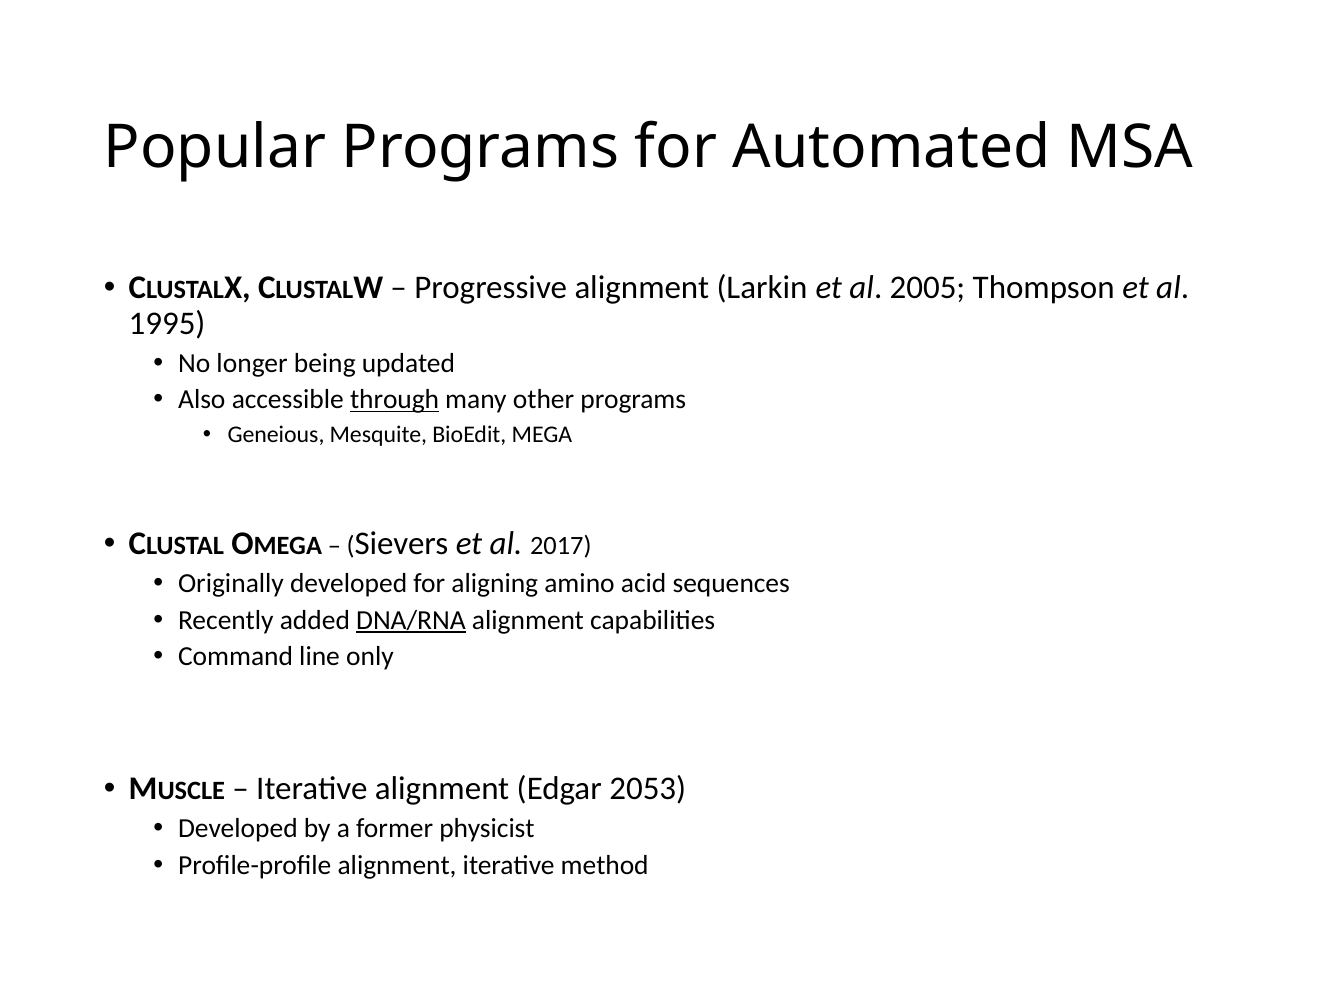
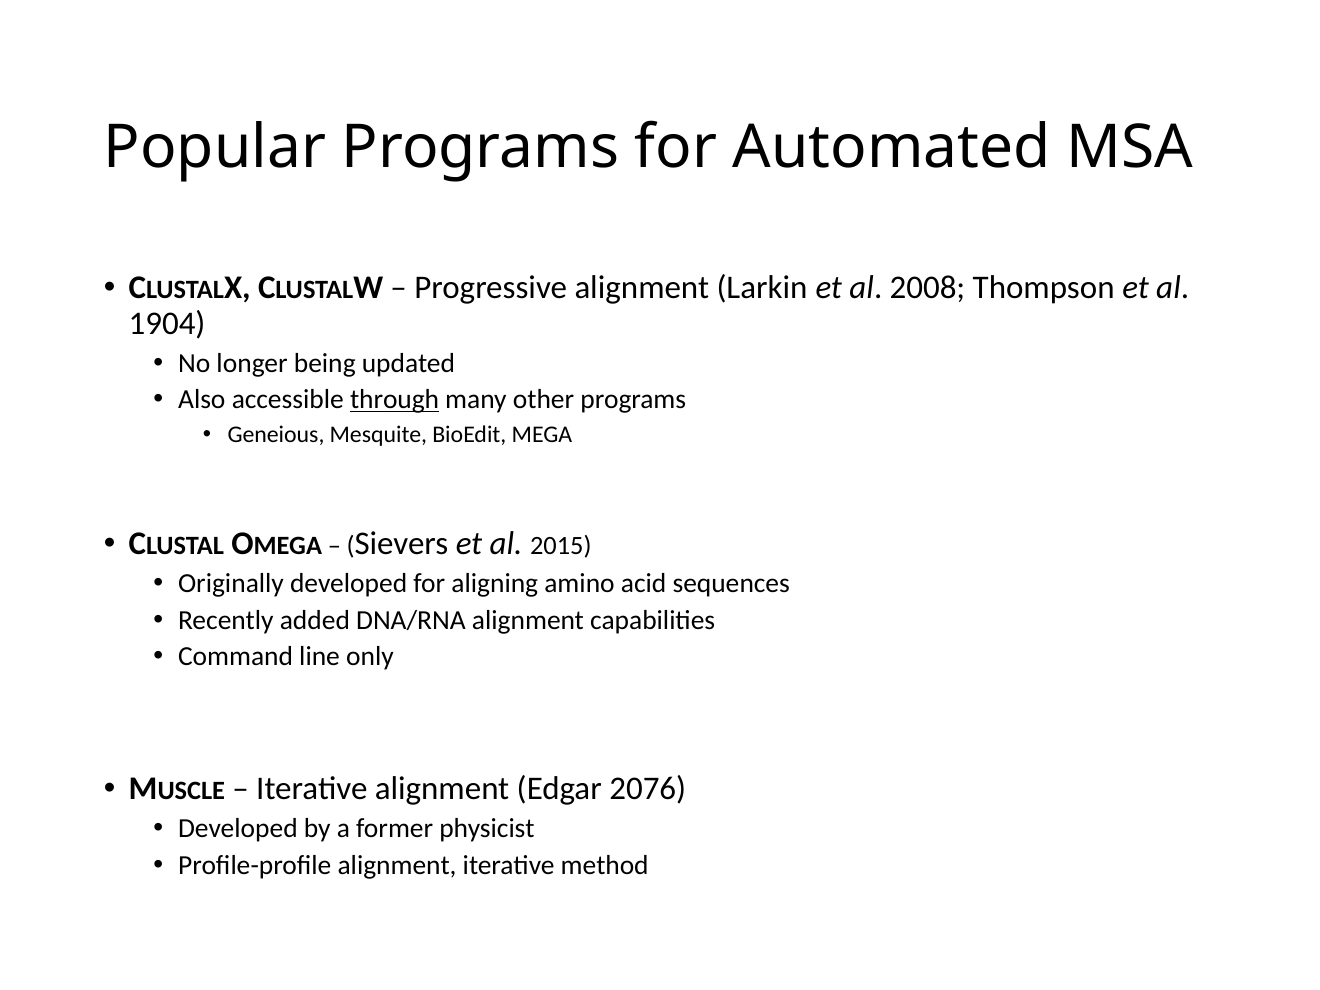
2005: 2005 -> 2008 (927, 288)
1995: 1995 -> 1904 (167, 323)
2017: 2017 -> 2015 (561, 546)
DNA/RNA underline: present -> none (411, 620)
2053: 2053 -> 2076 (648, 789)
